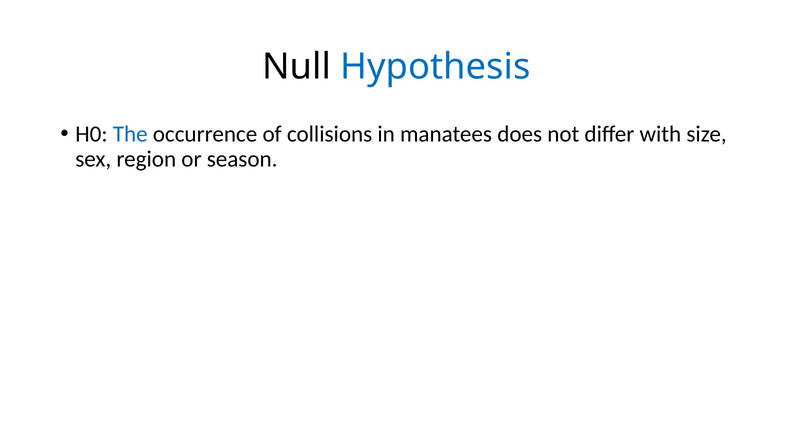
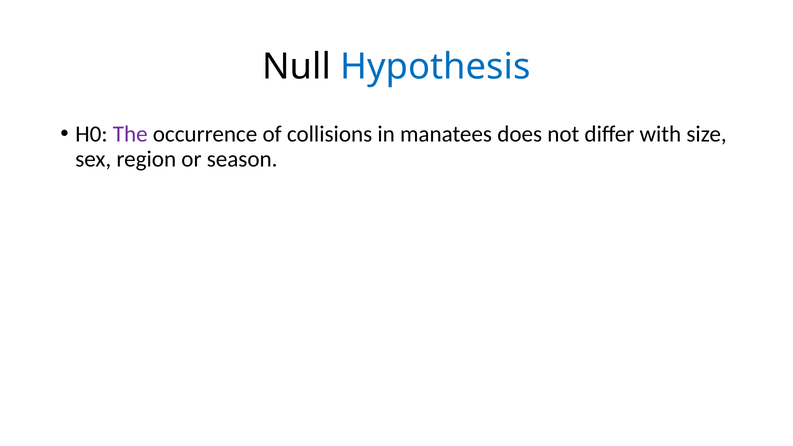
The colour: blue -> purple (130, 134)
